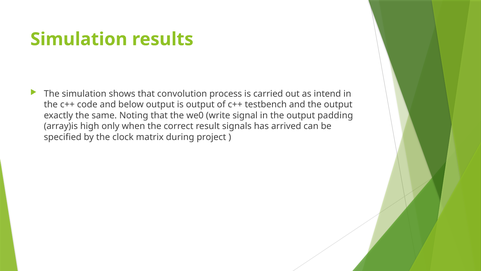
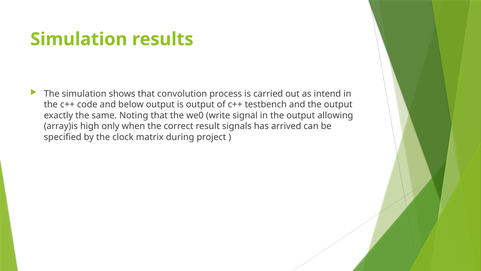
padding: padding -> allowing (335, 115)
